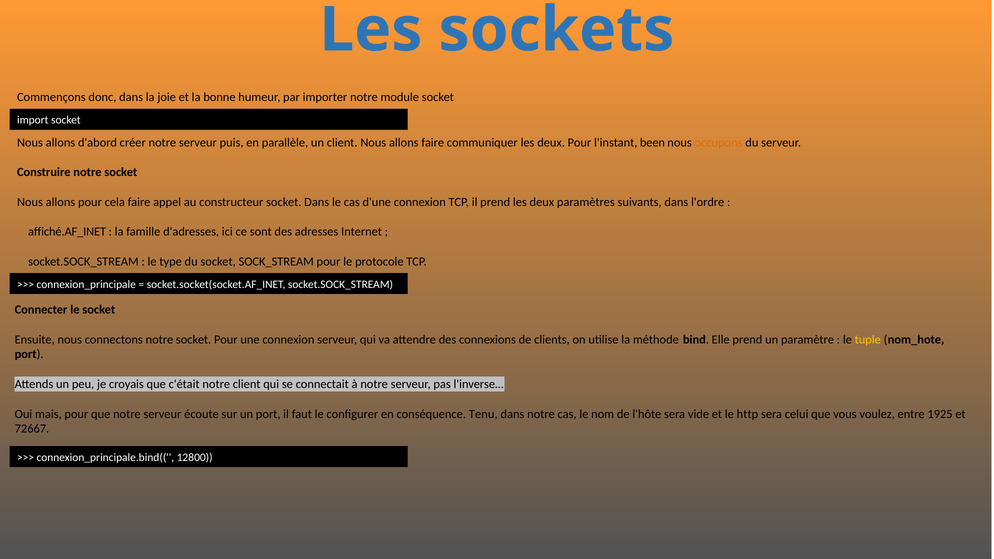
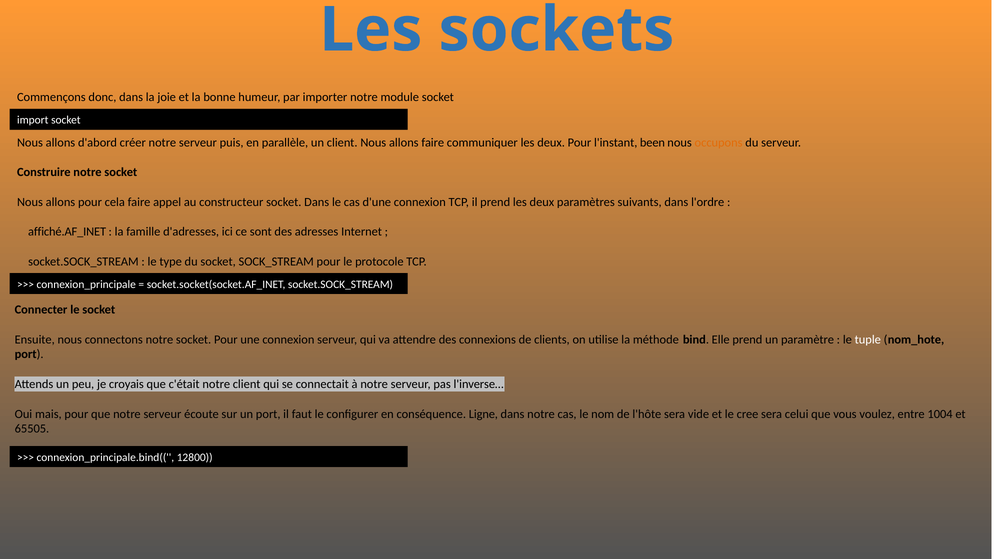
tuple colour: yellow -> white (868, 340)
Tenu: Tenu -> Ligne (483, 414)
http: http -> cree (748, 414)
1925: 1925 -> 1004 (940, 414)
72667: 72667 -> 65505 (32, 429)
